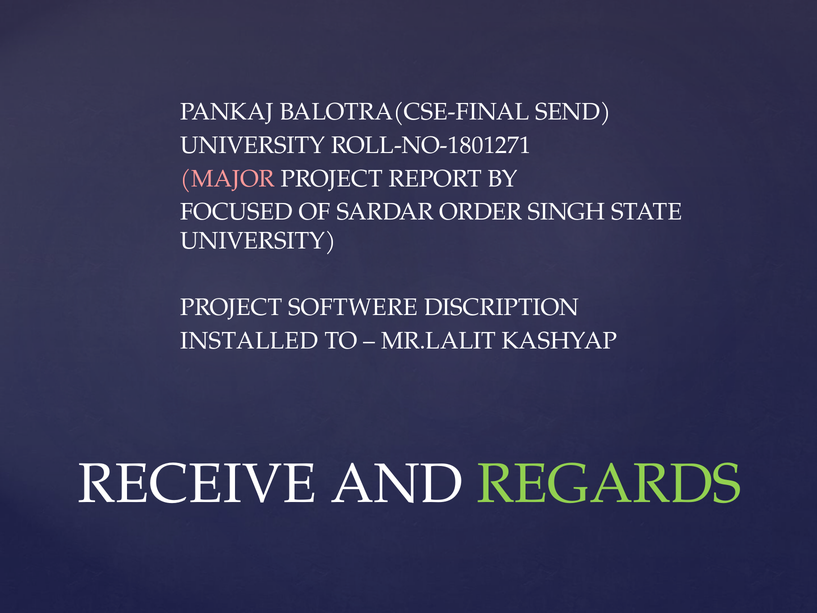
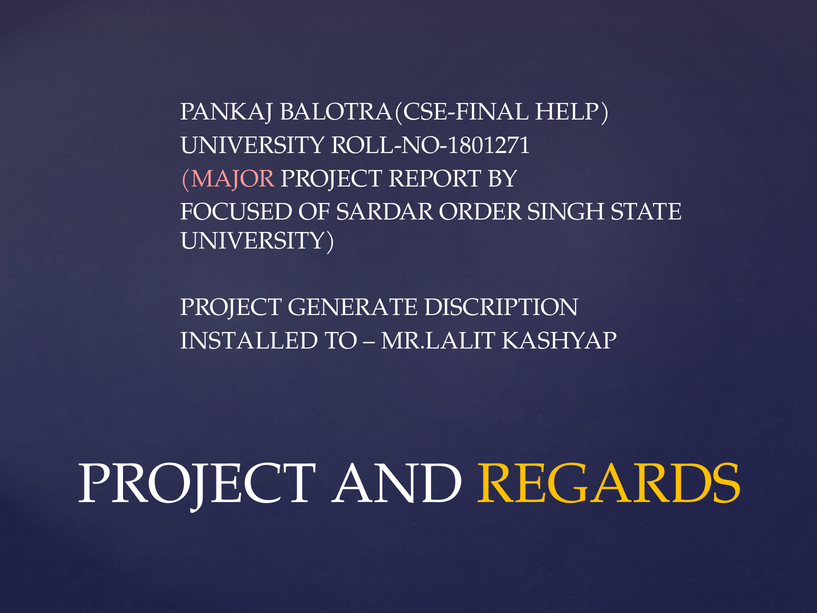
SEND: SEND -> HELP (573, 112)
SOFTWERE: SOFTWERE -> GENERATE (353, 307)
RECEIVE: RECEIVE -> PROJECT (197, 484)
REGARDS colour: light green -> yellow (609, 484)
